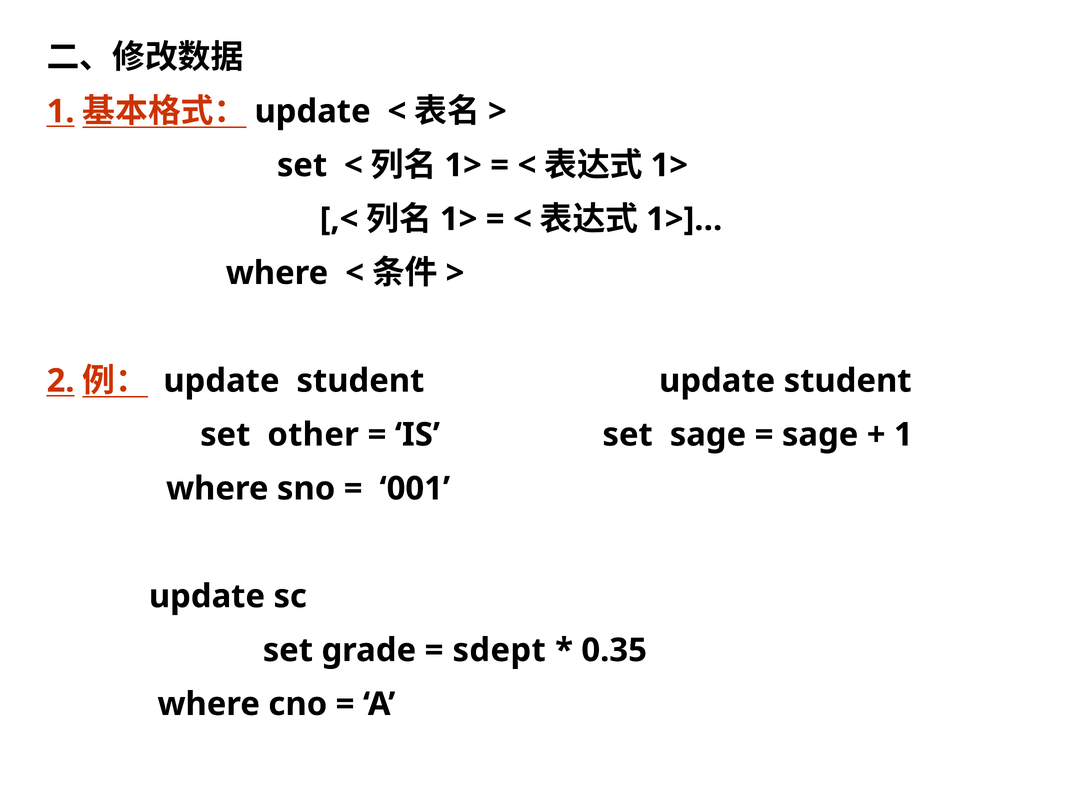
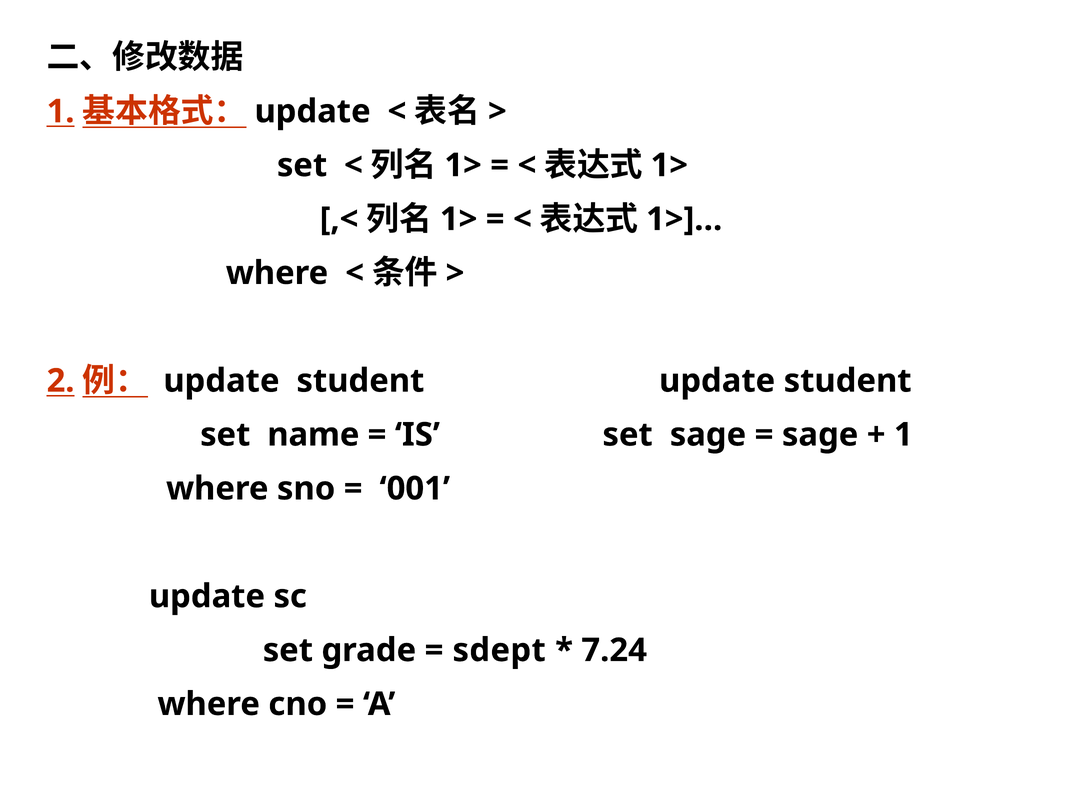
other: other -> name (313, 435)
0.35: 0.35 -> 7.24 (614, 650)
